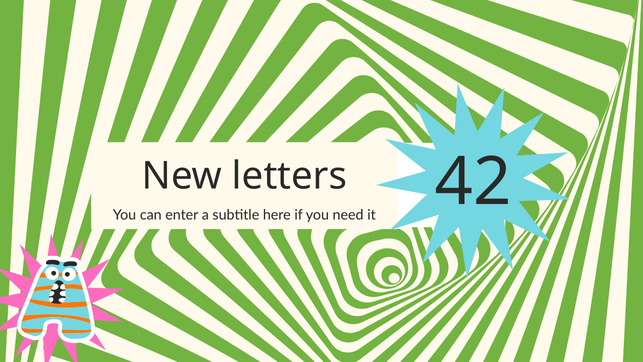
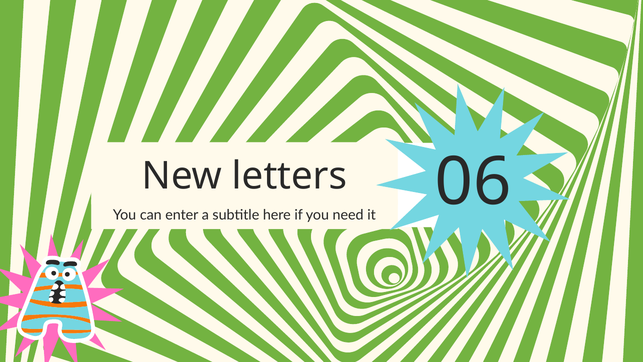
42: 42 -> 06 (473, 182)
